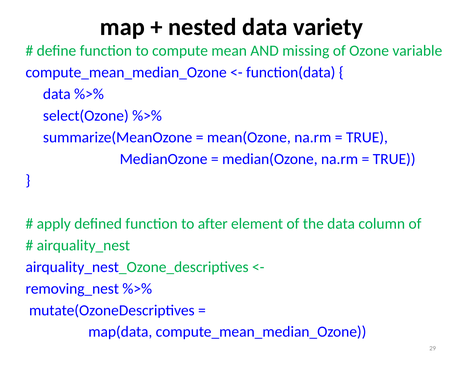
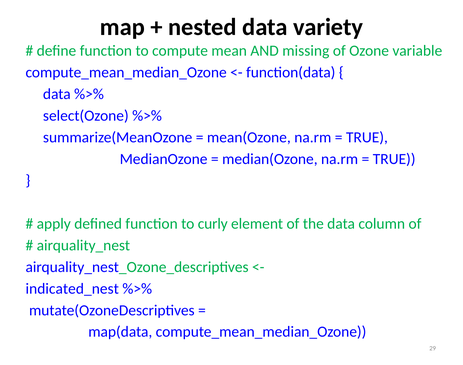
after: after -> curly (213, 224)
removing_nest: removing_nest -> indicated_nest (72, 288)
